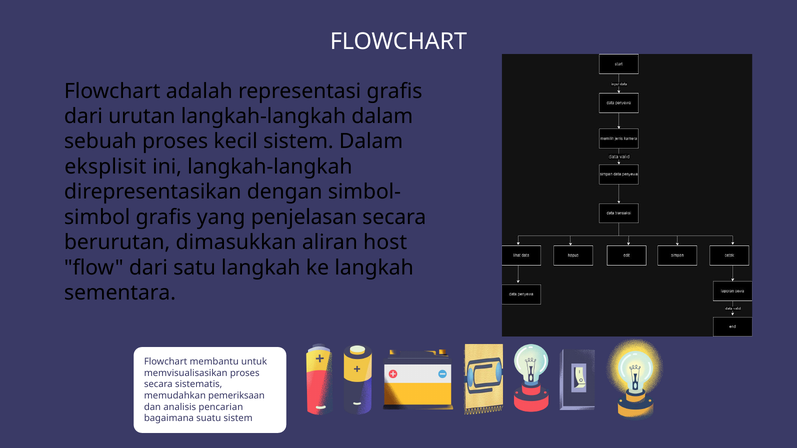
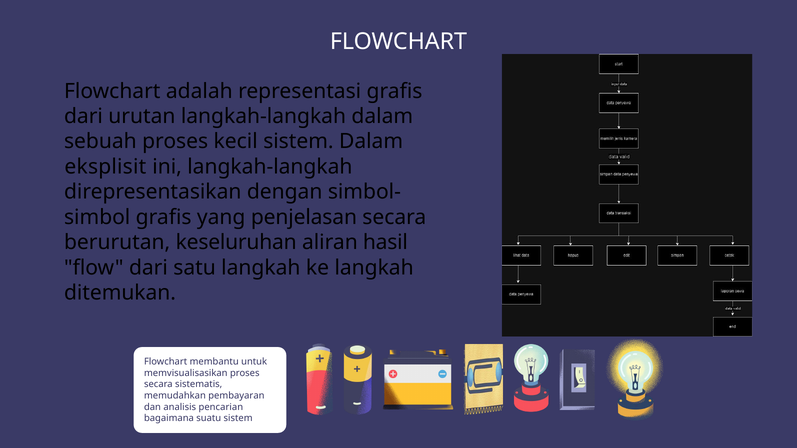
dimasukkan: dimasukkan -> keseluruhan (236, 243)
host: host -> hasil (385, 243)
sementara: sementara -> ditemukan (120, 293)
pemeriksaan: pemeriksaan -> pembayaran (236, 396)
